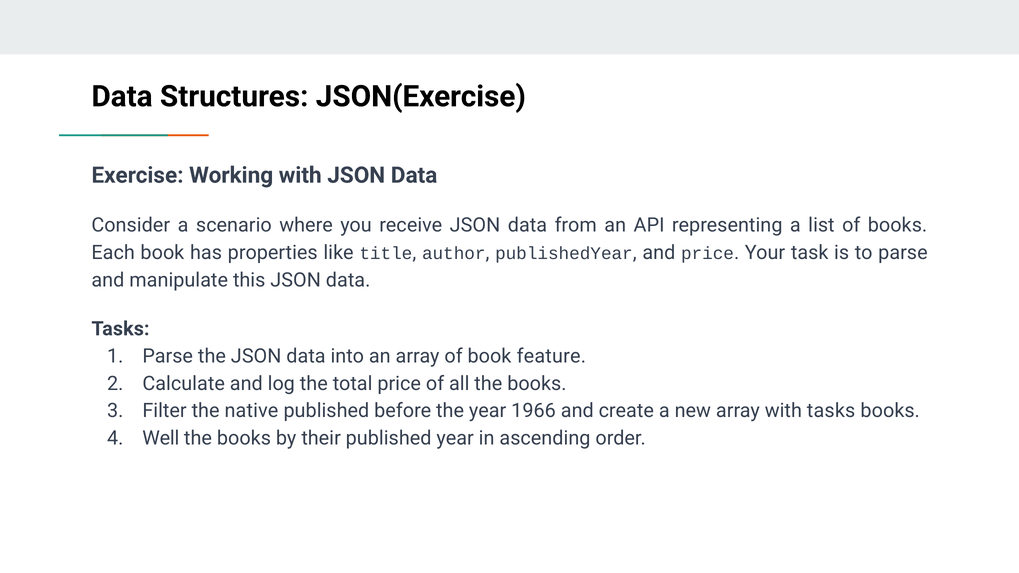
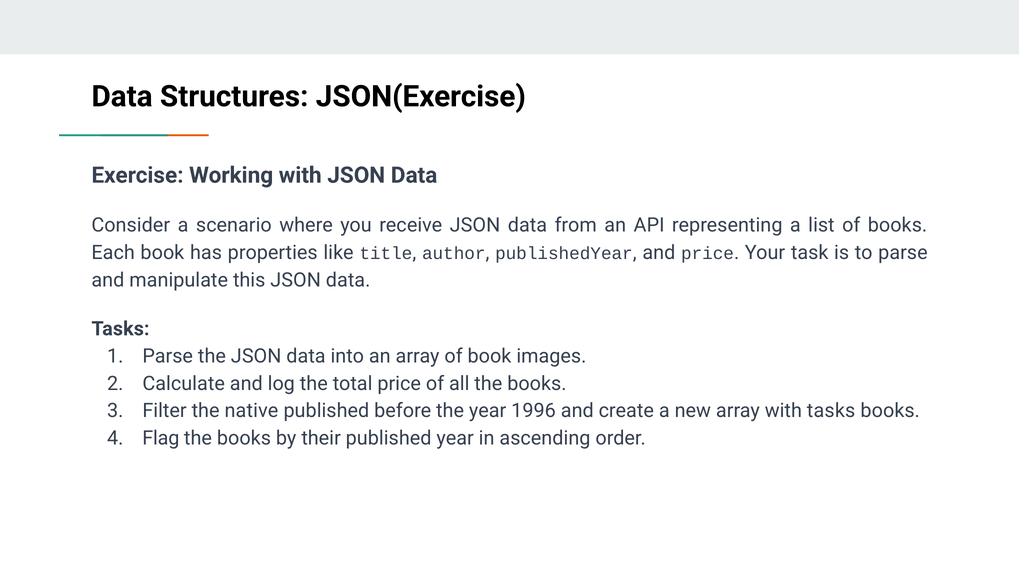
feature: feature -> images (551, 356)
1966: 1966 -> 1996 (534, 411)
Well: Well -> Flag (161, 438)
